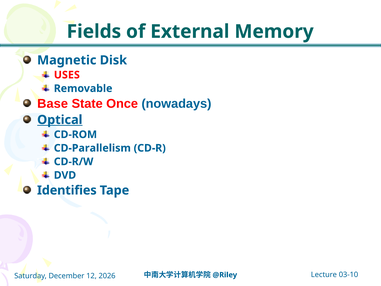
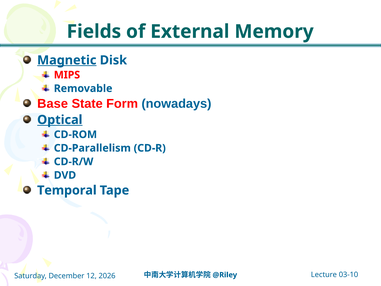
Magnetic underline: none -> present (67, 60)
USES: USES -> MIPS (67, 75)
Once: Once -> Form (122, 103)
Identifies: Identifies -> Temporal (67, 190)
